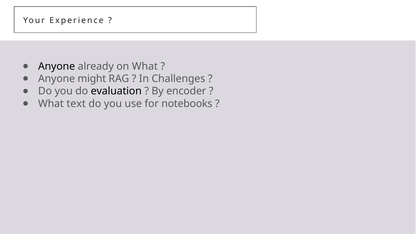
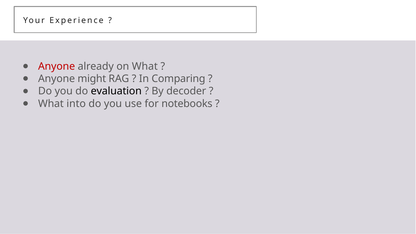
Anyone colour: black -> red (57, 66)
Challenges: Challenges -> Comparing (178, 79)
encoder: encoder -> decoder (186, 91)
text: text -> into (76, 104)
